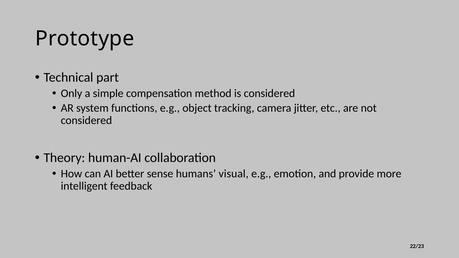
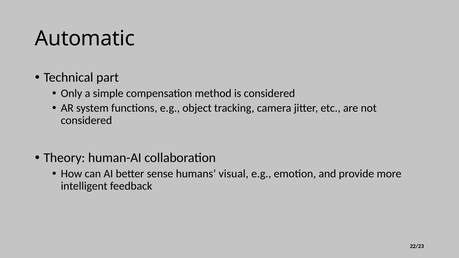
Prototype: Prototype -> Automatic (85, 39)
